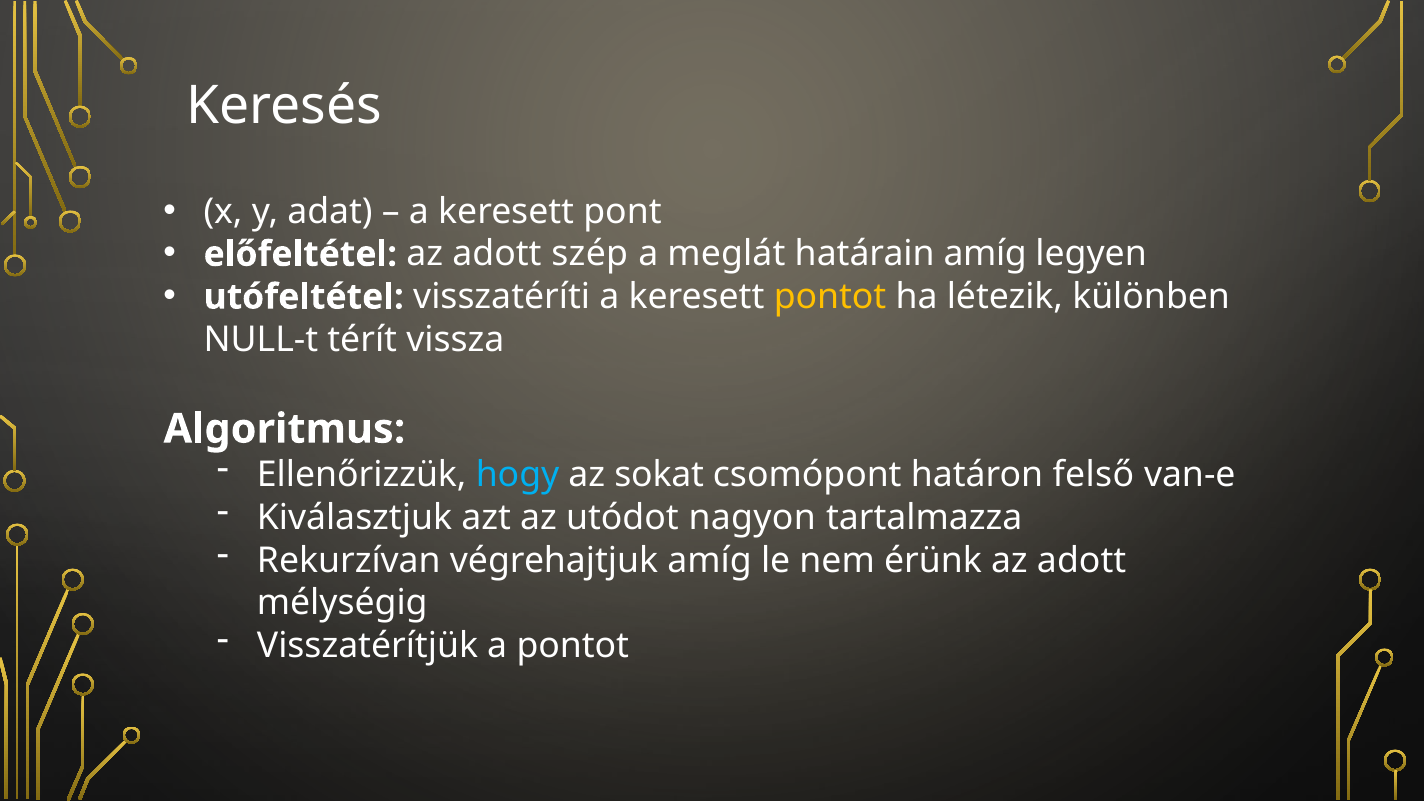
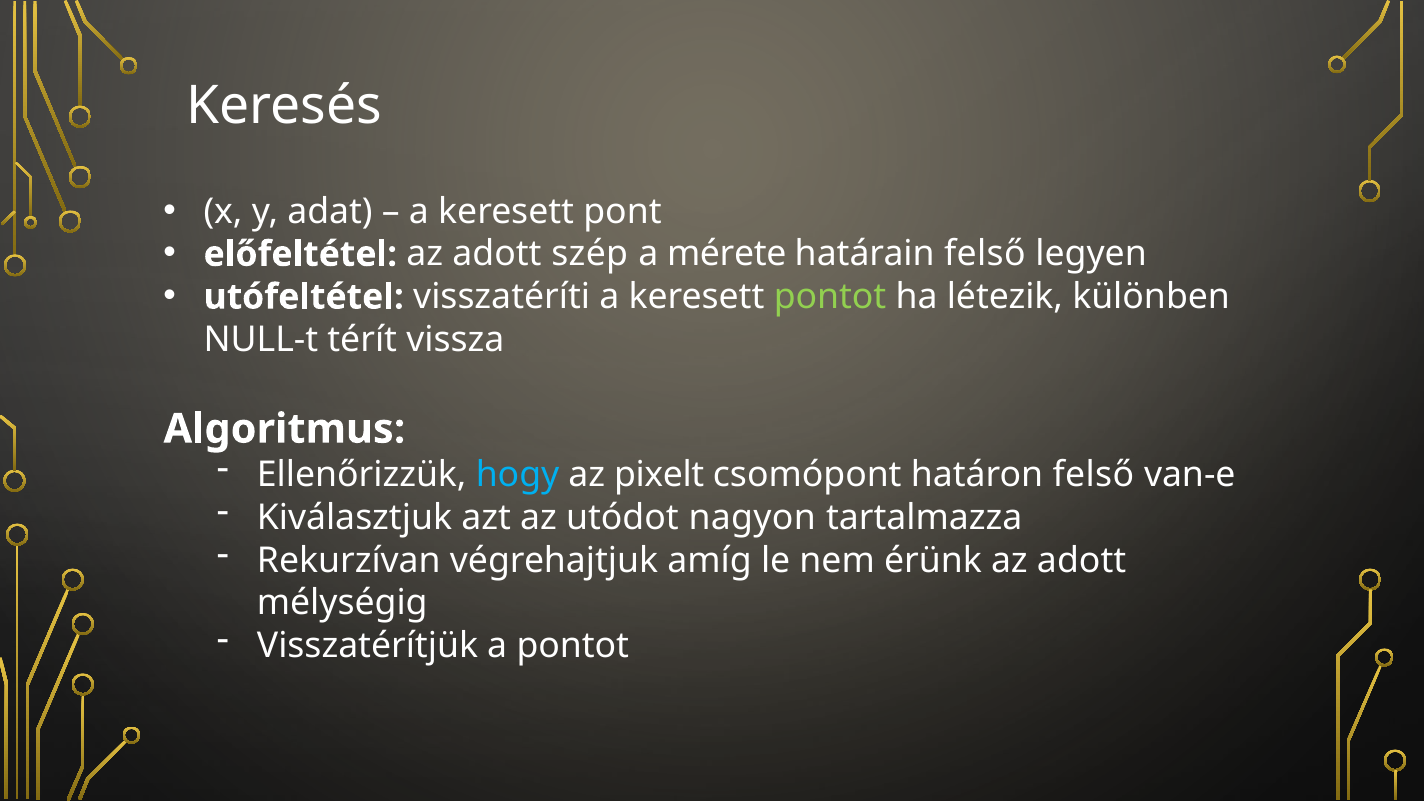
meglát: meglát -> mérete (727, 254)
határain amíg: amíg -> felső (985, 254)
pontot colour: yellow -> light green (830, 297)
sokat: sokat -> pixelt (659, 475)
